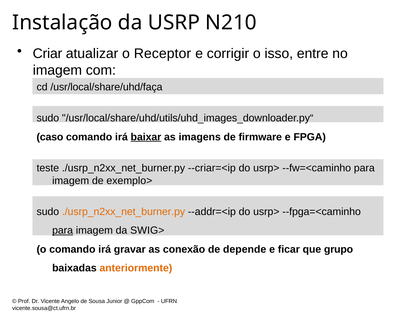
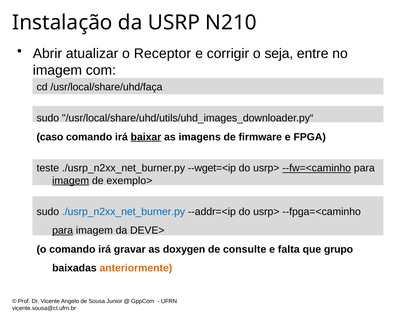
Criar: Criar -> Abrir (47, 54)
isso: isso -> seja (279, 54)
--criar=<ip: --criar=<ip -> --wget=<ip (212, 168)
--fw=<caminho underline: none -> present (317, 168)
imagem underline: none -> present (71, 181)
./usrp_n2xx_net_burner.py colour: orange -> blue (124, 212)
SWIG>: SWIG> -> DEVE> (147, 231)
conexão: conexão -> doxygen (184, 249)
depende: depende -> consulte (245, 249)
ficar: ficar -> falta (289, 249)
